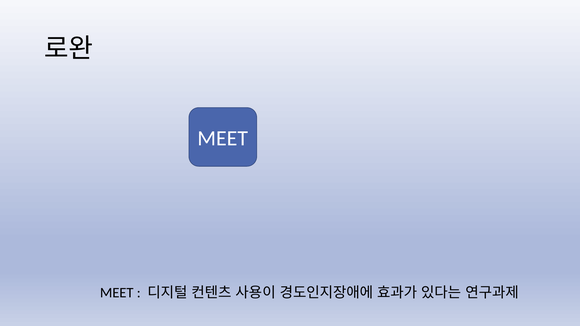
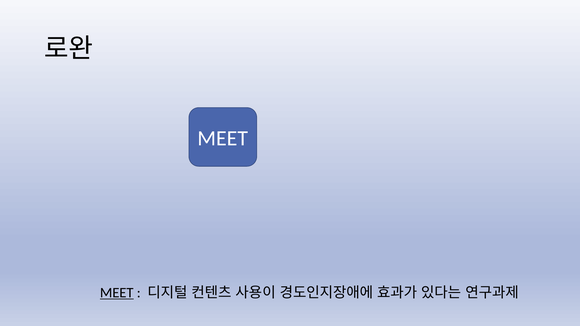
MEET underline: none -> present (117, 293)
